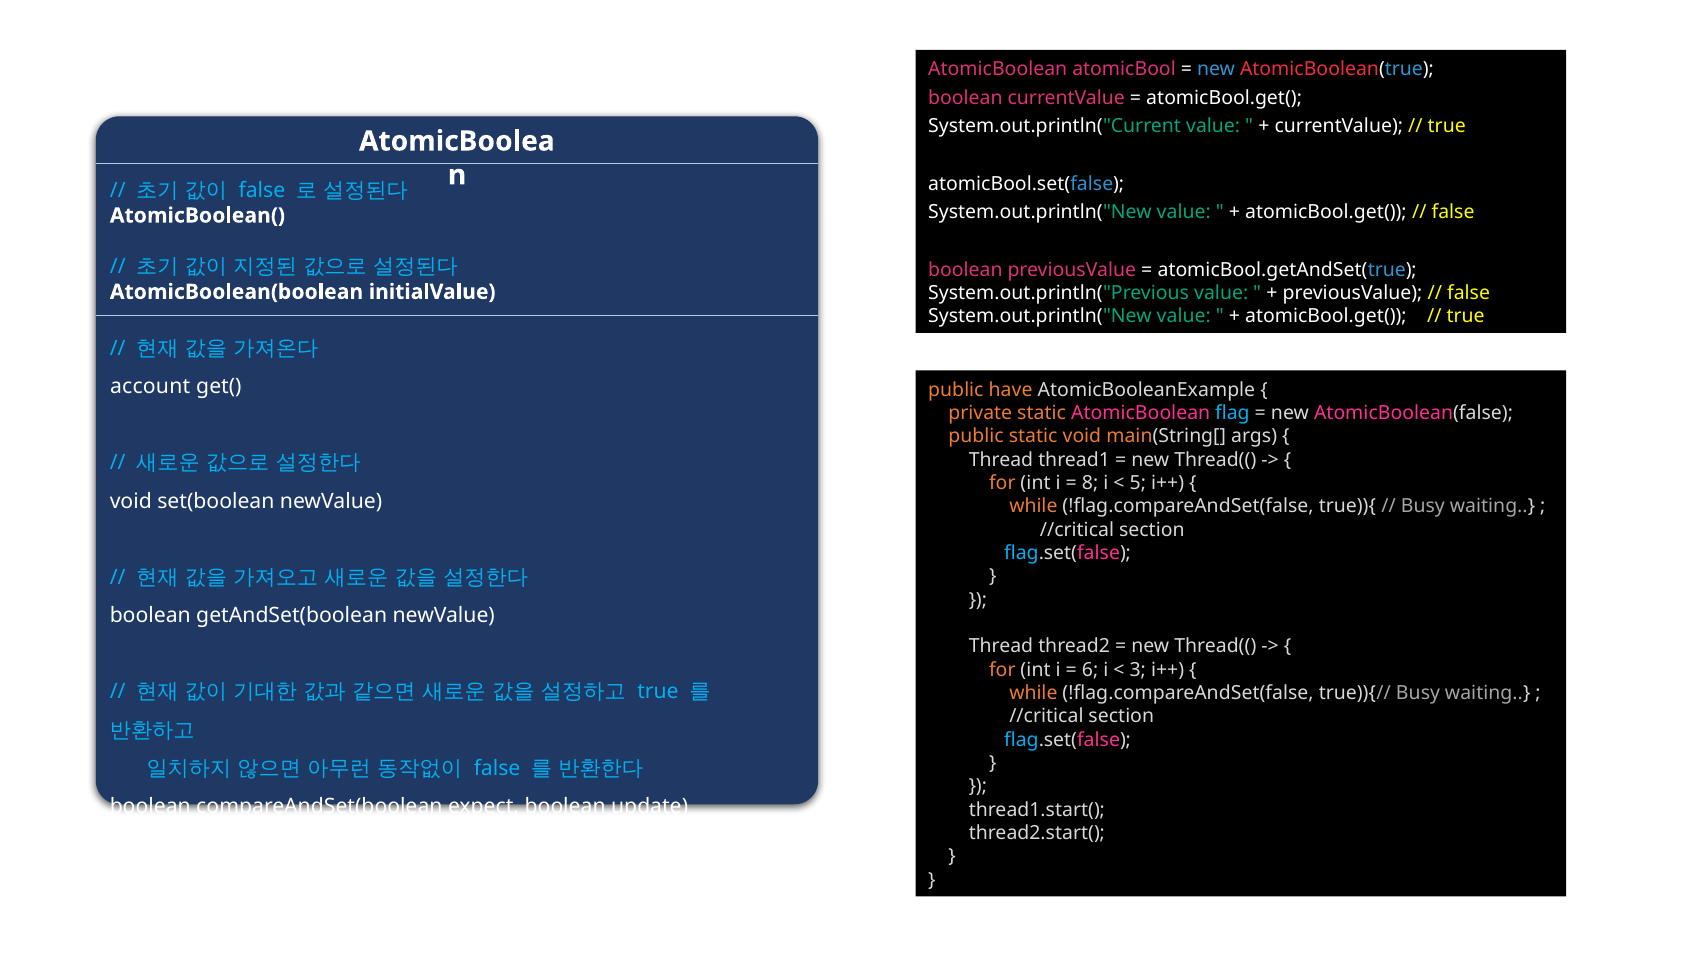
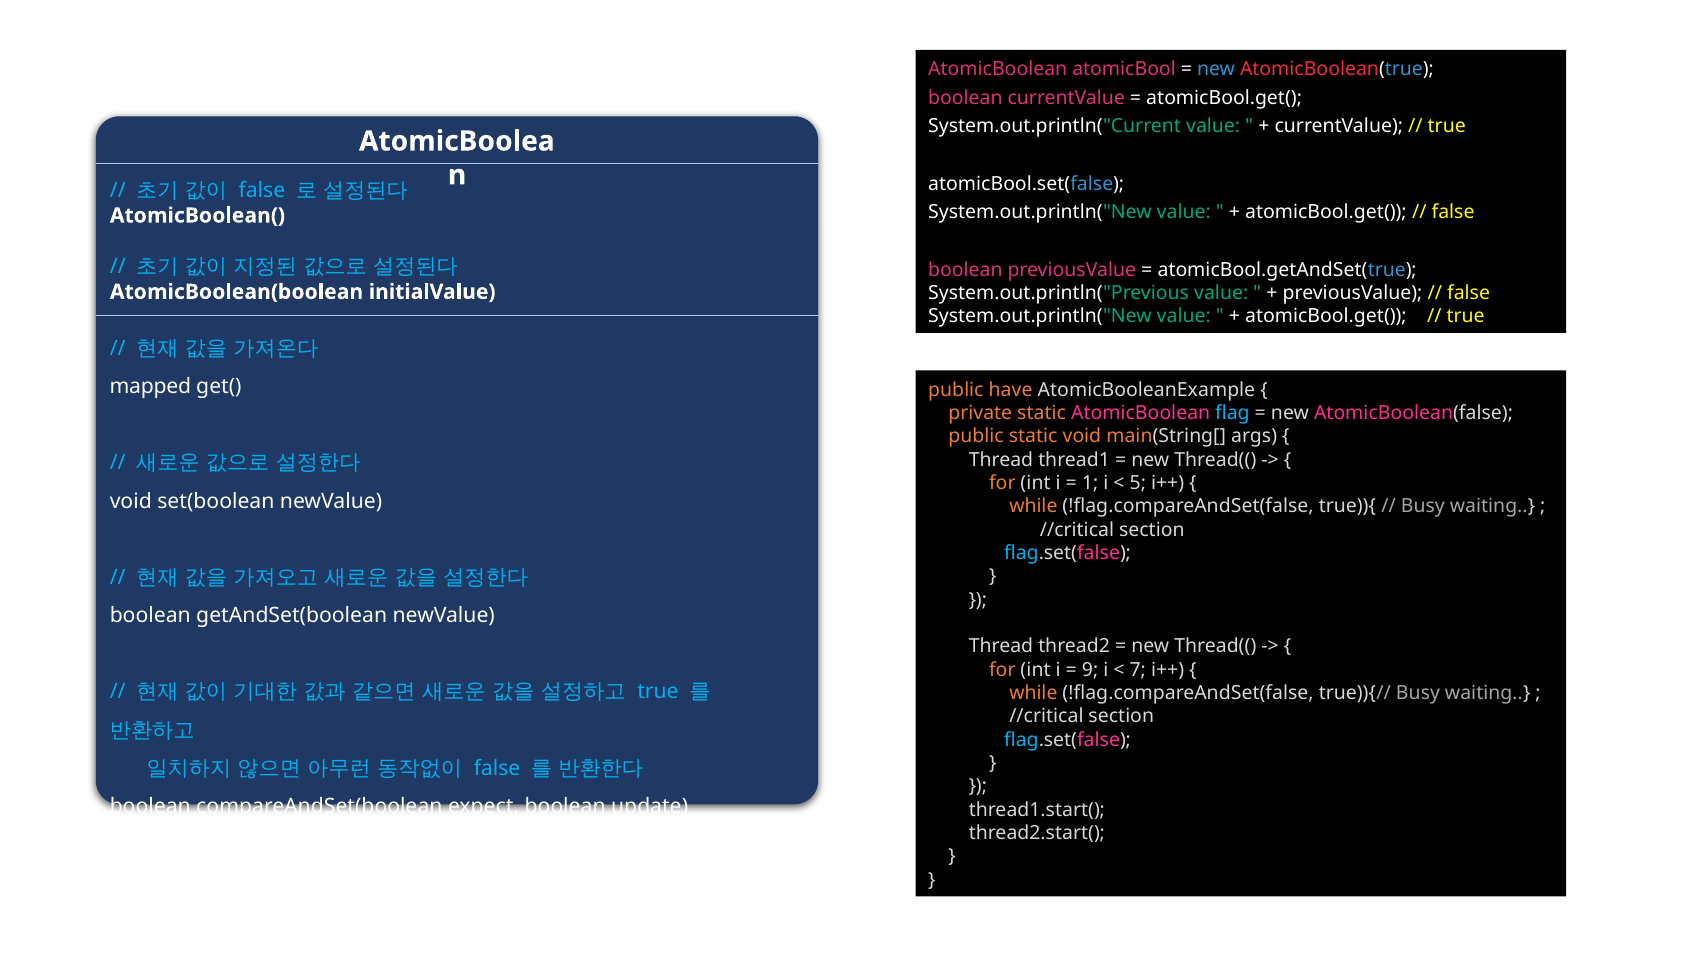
account: account -> mapped (150, 387)
8: 8 -> 1 (1090, 483)
6: 6 -> 9 (1090, 670)
3: 3 -> 7 (1138, 670)
